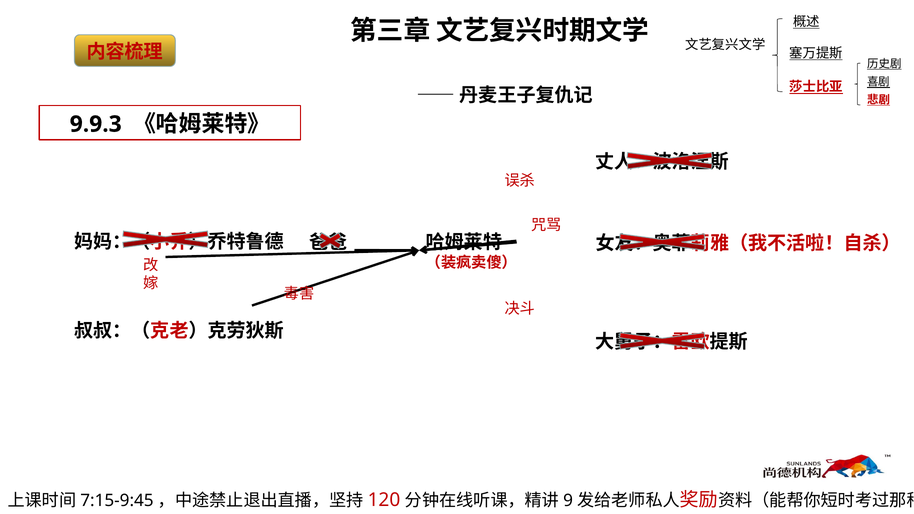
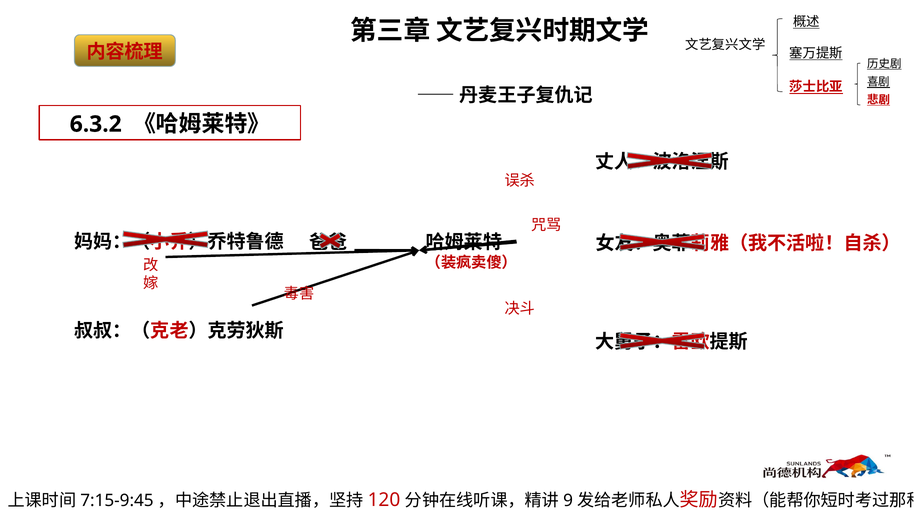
9.9.3: 9.9.3 -> 6.3.2 (96, 124)
